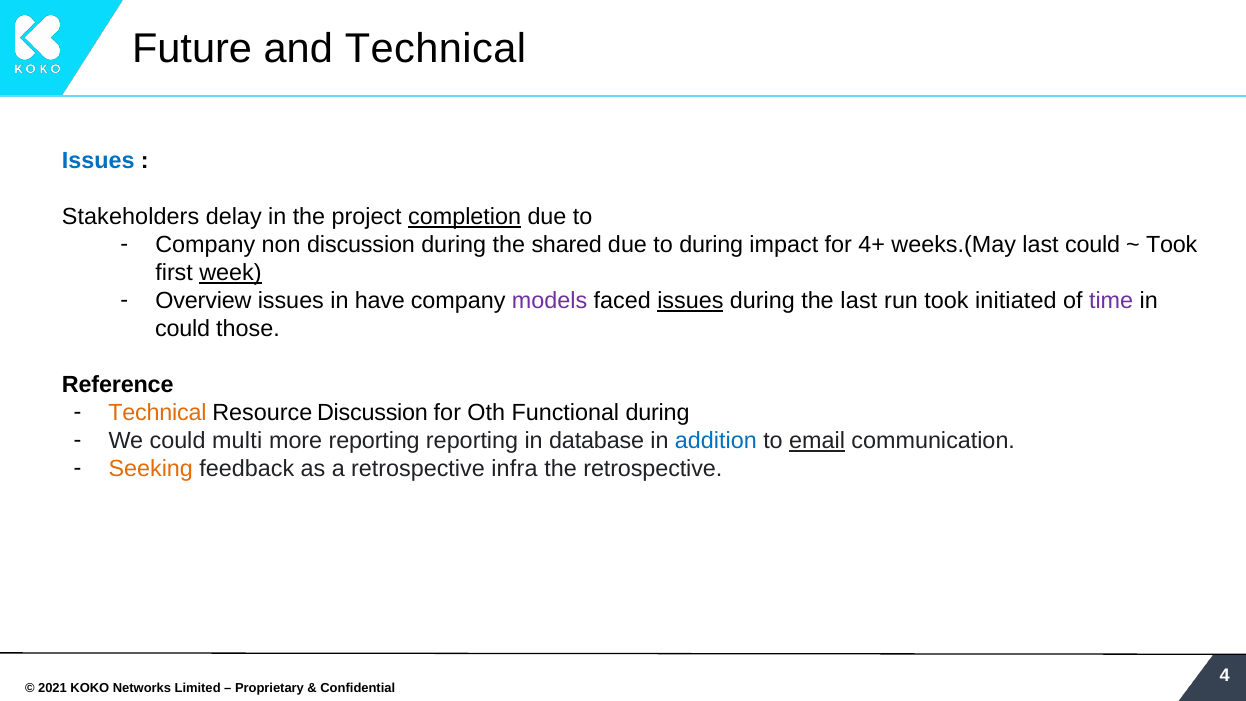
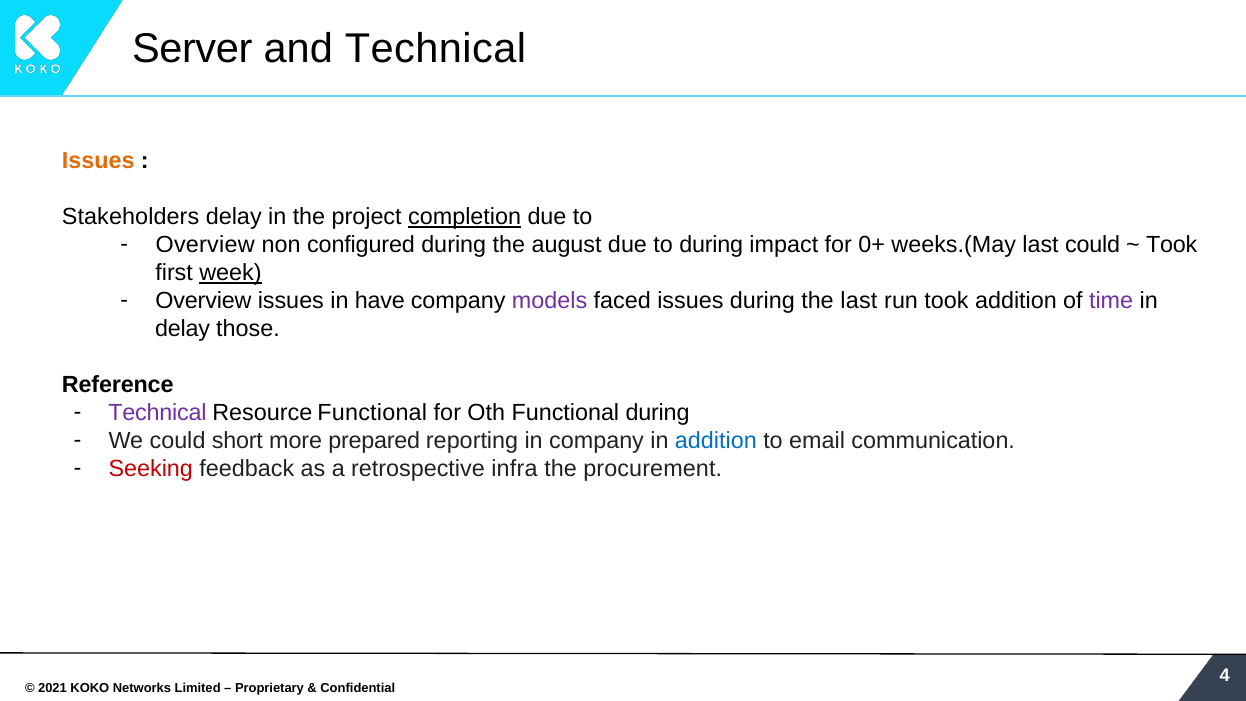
Future: Future -> Server (192, 49)
Issues colour: blue -> orange (98, 161)
Company: Company -> Overview (205, 245)
non discussion: discussion -> configured (361, 245)
shared: shared -> august (567, 245)
4+: 4+ -> 0+ (872, 245)
issues underline: present -> none (690, 301)
took initiated: initiated -> addition (1016, 301)
could: could -> delay (183, 329)
Technical colour: orange -> purple (157, 413)
Resource Discussion: Discussion -> Functional (372, 413)
multi: multi -> short (237, 441)
more reporting: reporting -> prepared (374, 441)
in database: database -> company (597, 441)
email underline: present -> none (817, 441)
Seeking colour: orange -> red (151, 469)
the retrospective: retrospective -> procurement (653, 469)
